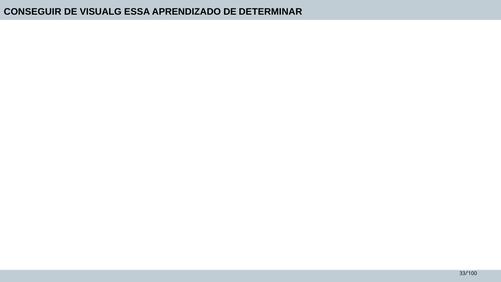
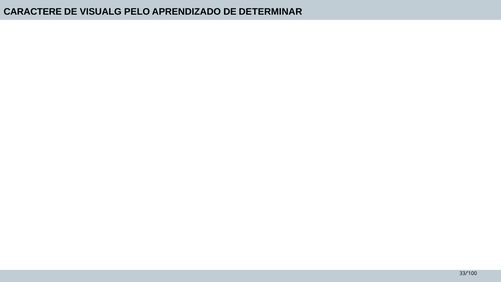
CONSEGUIR: CONSEGUIR -> CARACTERE (33, 12)
ESSA: ESSA -> PELO (137, 12)
